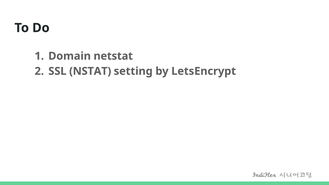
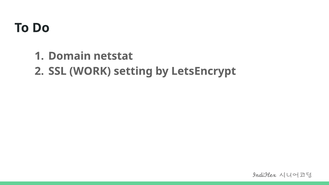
NSTAT: NSTAT -> WORK (90, 71)
